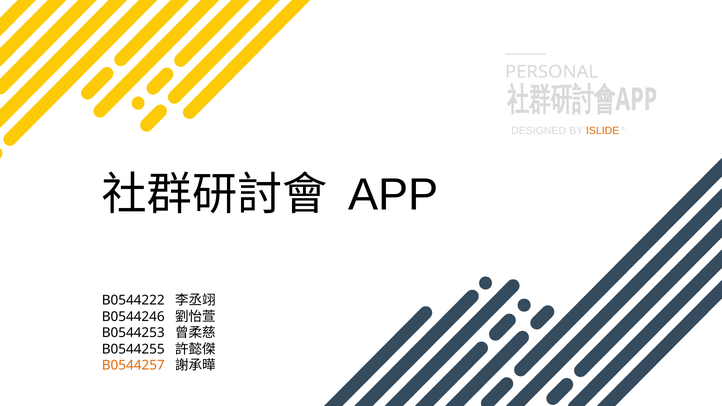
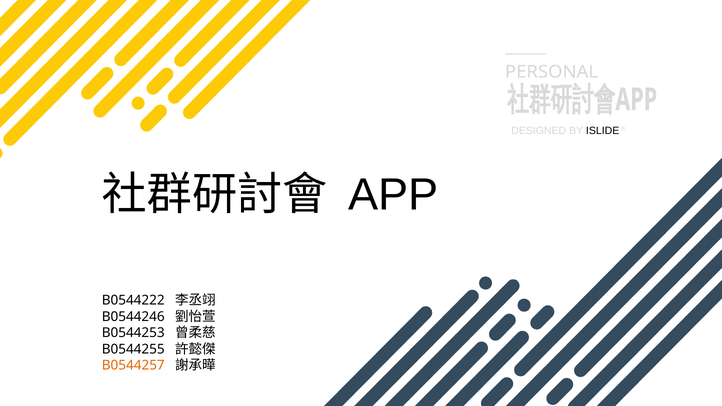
ISLIDE colour: orange -> black (603, 131)
